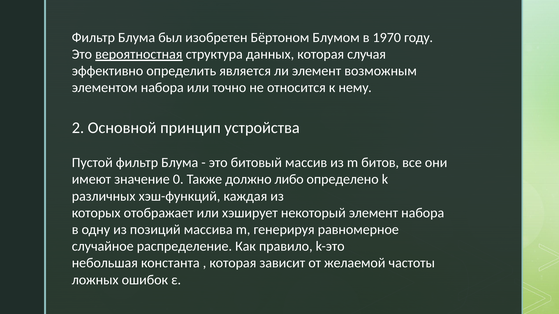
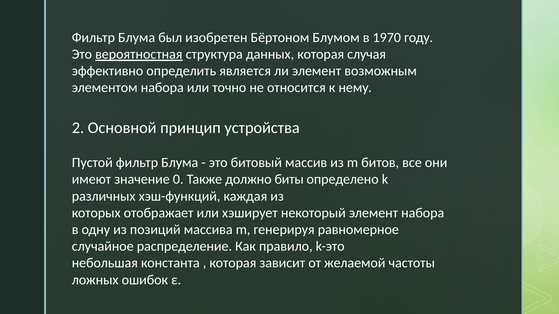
либо: либо -> биты (289, 180)
